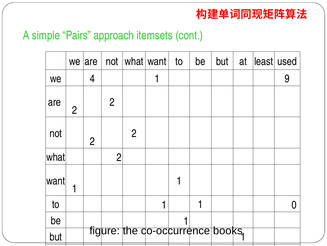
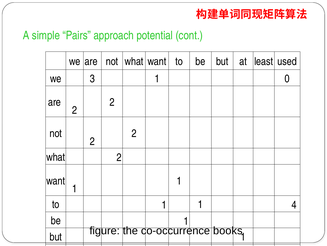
itemsets: itemsets -> potential (155, 35)
4: 4 -> 3 (92, 78)
9: 9 -> 0 (287, 78)
0: 0 -> 4 (294, 204)
